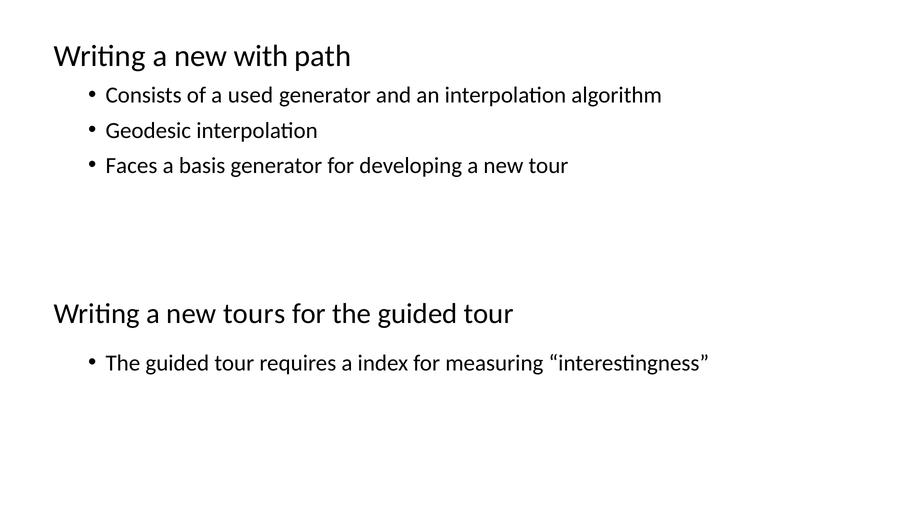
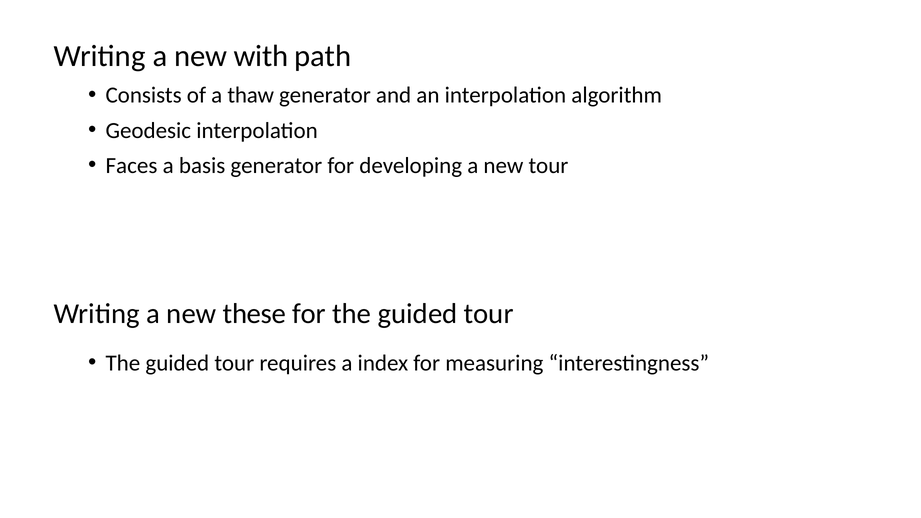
used: used -> thaw (251, 95)
tours: tours -> these (255, 314)
